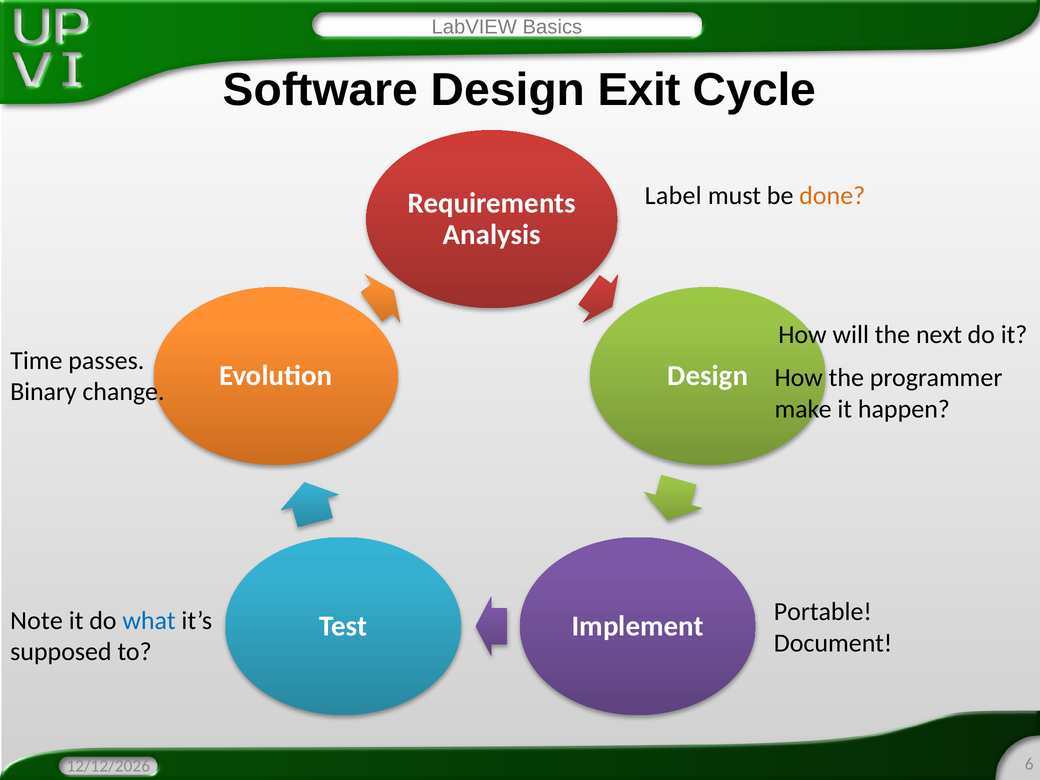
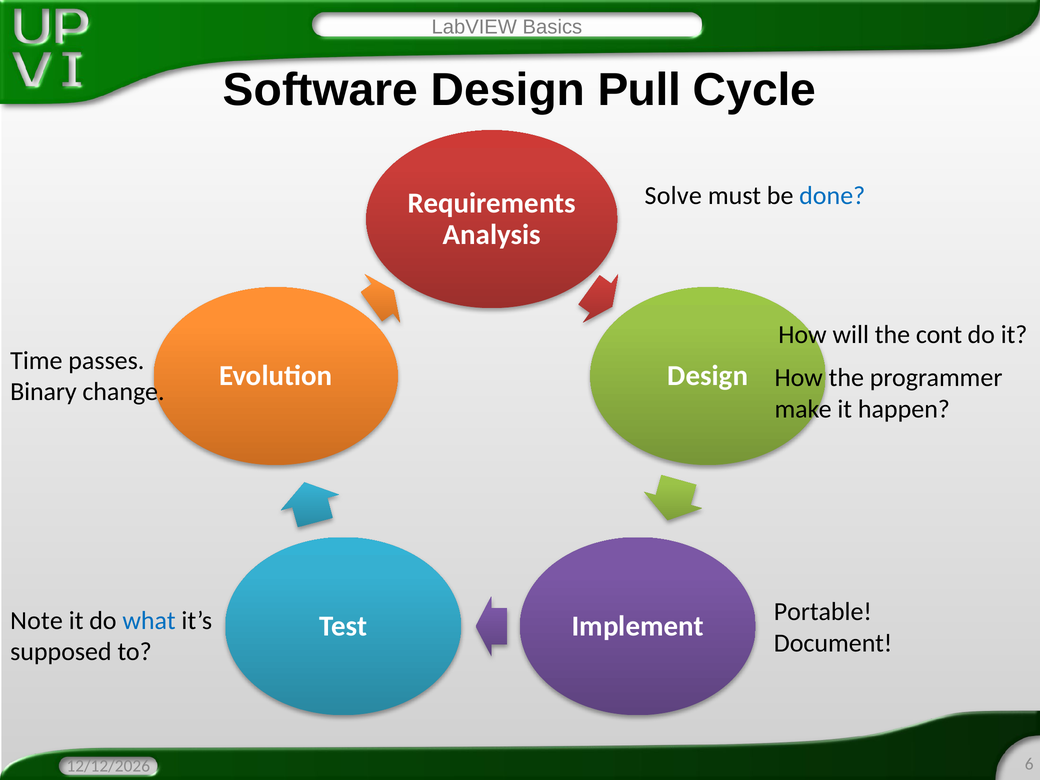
Exit: Exit -> Pull (639, 90)
Label: Label -> Solve (673, 196)
done colour: orange -> blue (832, 196)
next: next -> cont (939, 334)
